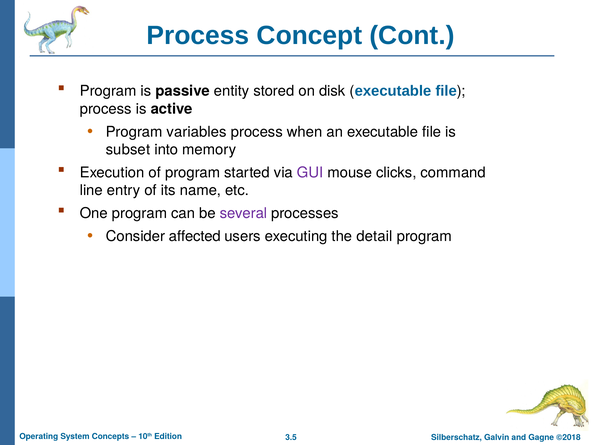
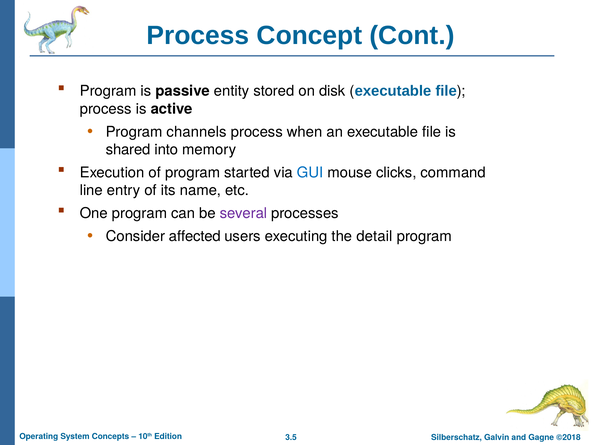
variables: variables -> channels (197, 132)
subset: subset -> shared (128, 150)
GUI colour: purple -> blue (310, 173)
